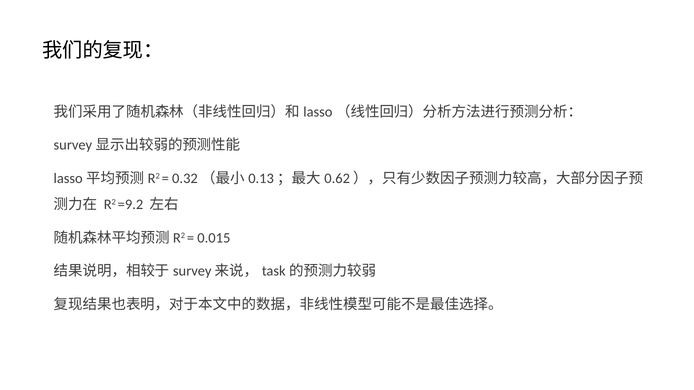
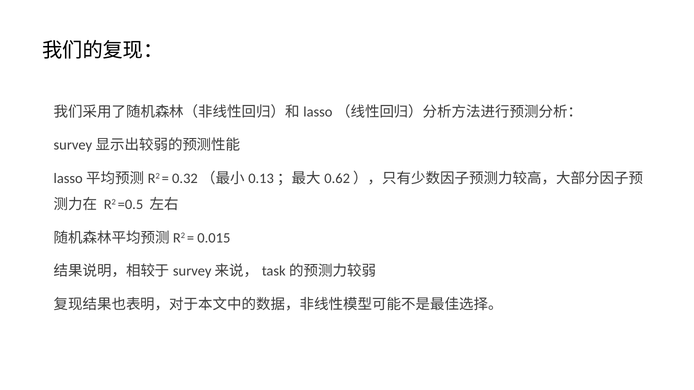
=9.2: =9.2 -> =0.5 (130, 205)
